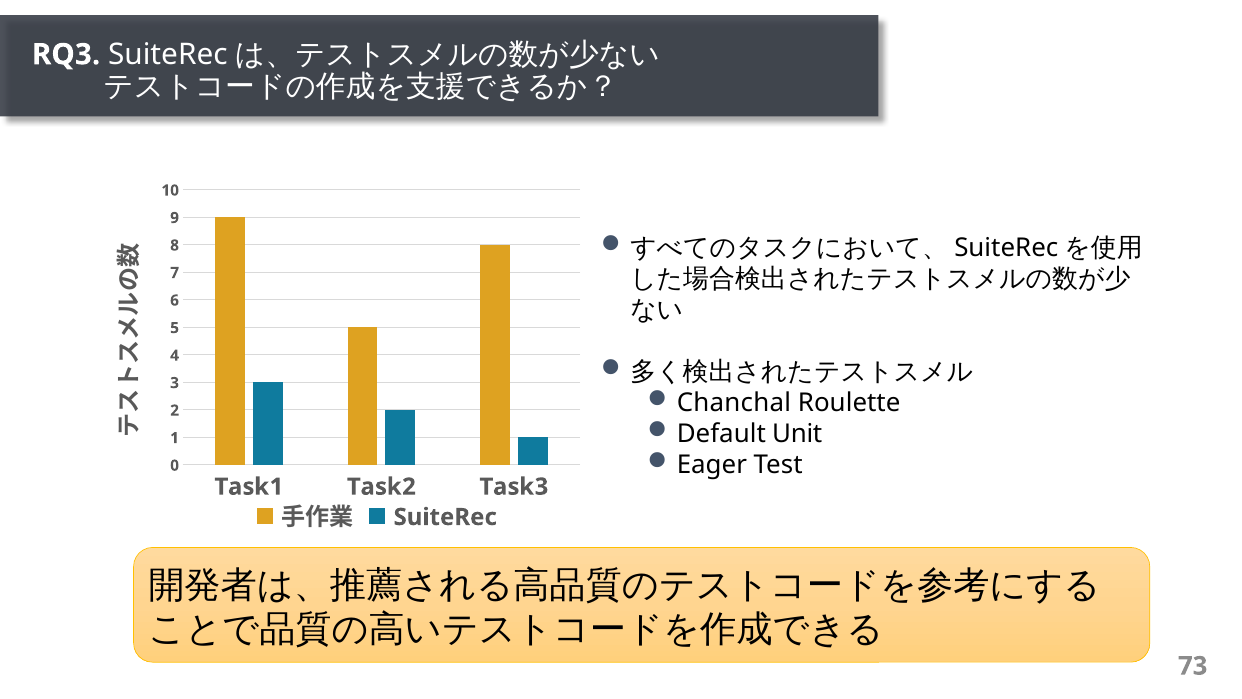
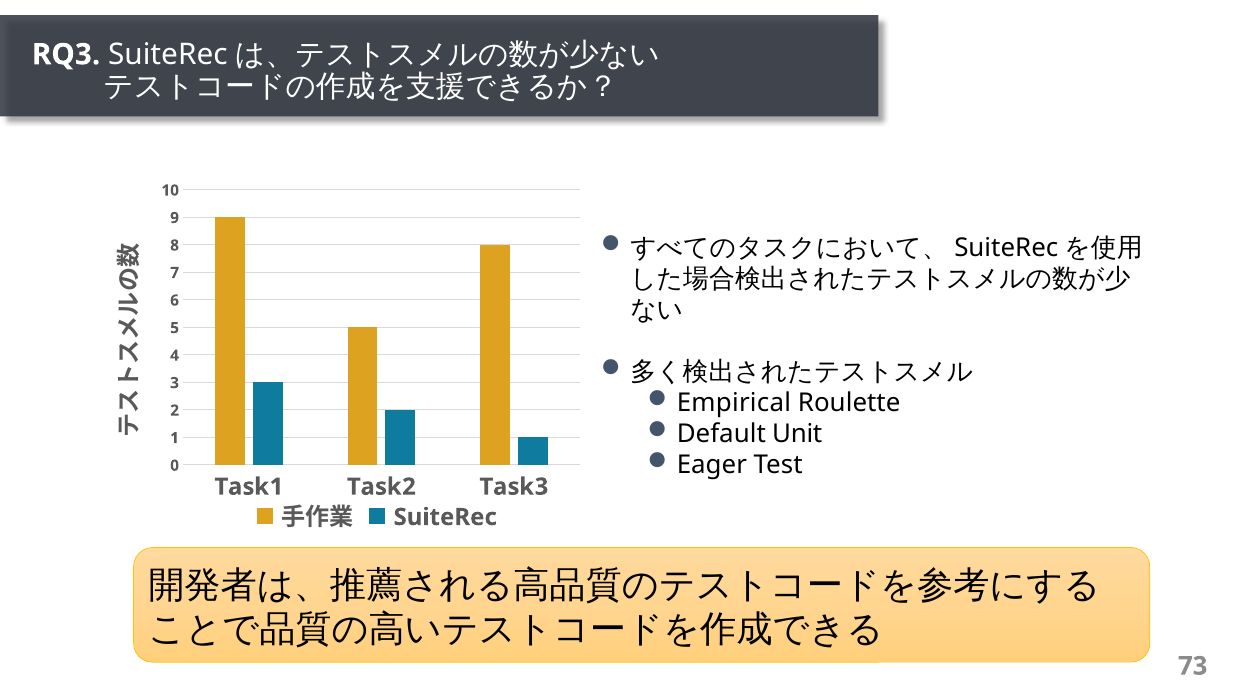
Chanchal: Chanchal -> Empirical (734, 403)
